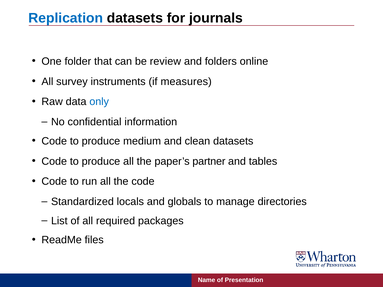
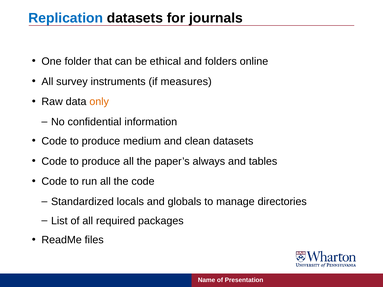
review: review -> ethical (165, 61)
only colour: blue -> orange (99, 102)
partner: partner -> always (209, 161)
